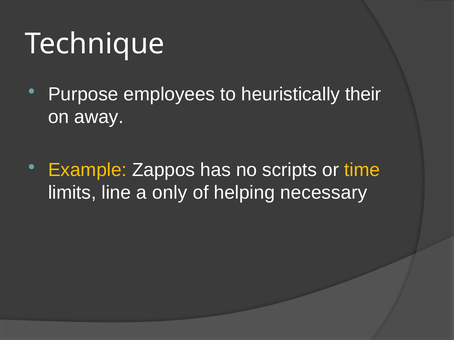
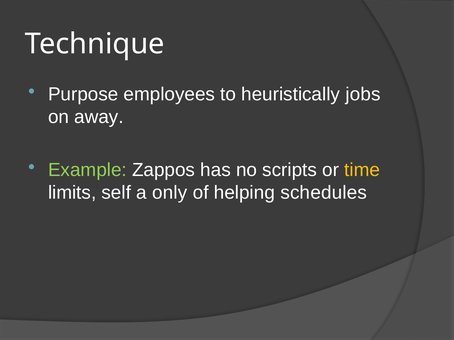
their: their -> jobs (363, 94)
Example colour: yellow -> light green (87, 170)
line: line -> self (116, 193)
necessary: necessary -> schedules (324, 193)
